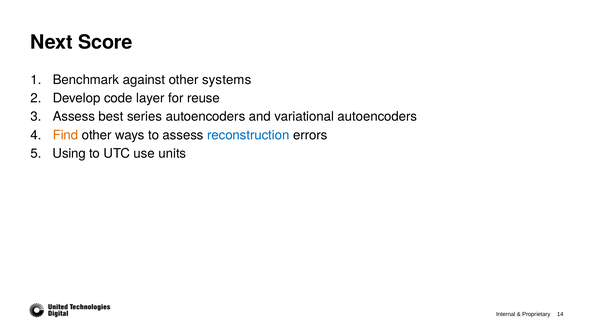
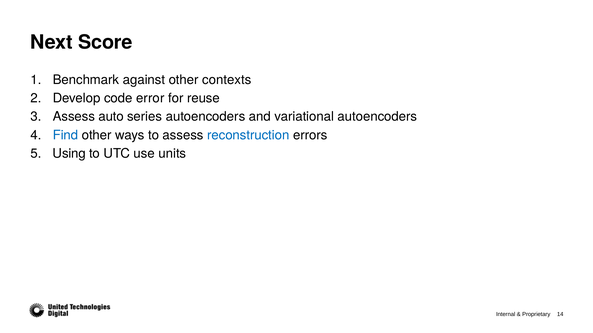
systems: systems -> contexts (227, 80)
layer: layer -> error (150, 98)
best: best -> auto (111, 117)
Find colour: orange -> blue (66, 135)
